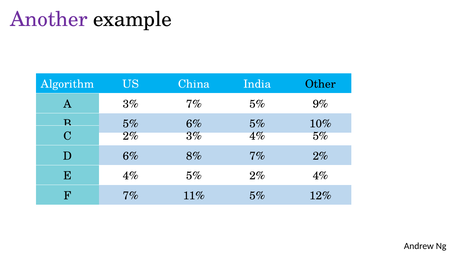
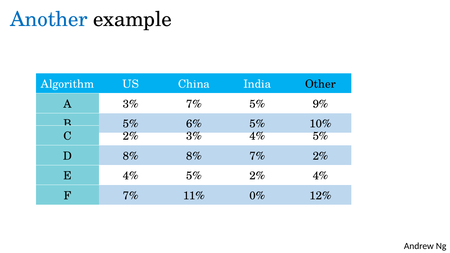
Another colour: purple -> blue (49, 19)
D 6%: 6% -> 8% (131, 156)
11% 5%: 5% -> 0% (257, 196)
